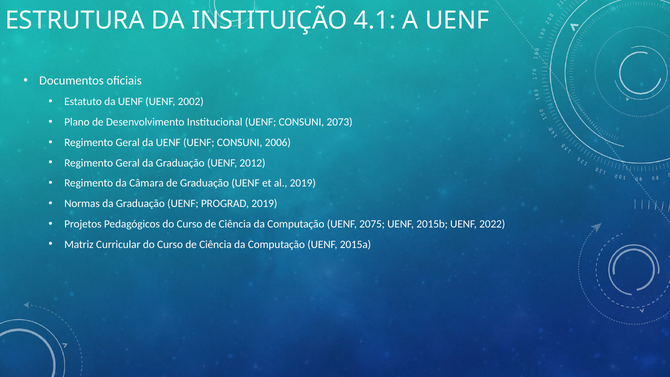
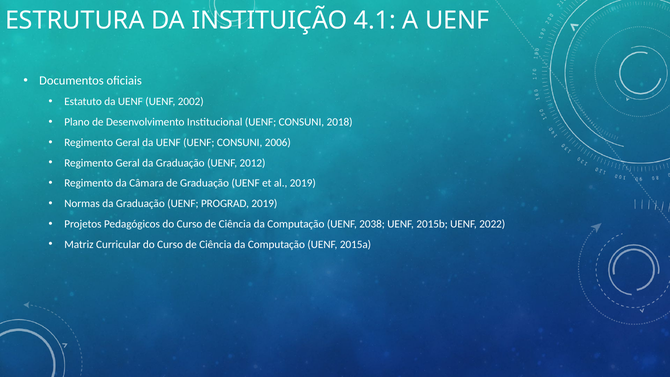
2073: 2073 -> 2018 (340, 122)
2075: 2075 -> 2038 (372, 224)
